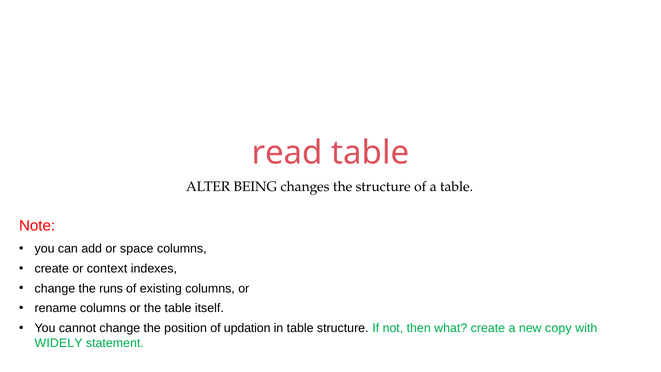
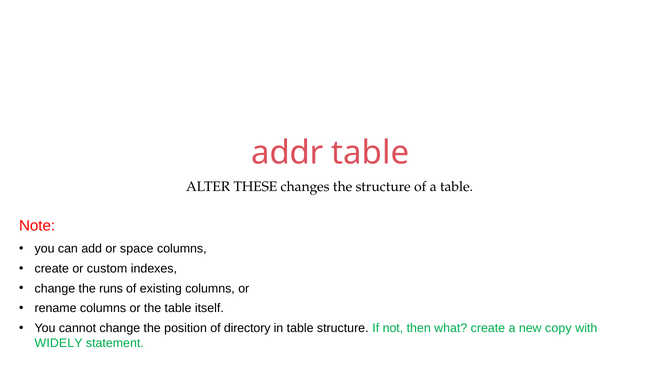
read: read -> addr (287, 153)
BEING: BEING -> THESE (255, 187)
context: context -> custom (107, 269)
updation: updation -> directory (247, 328)
